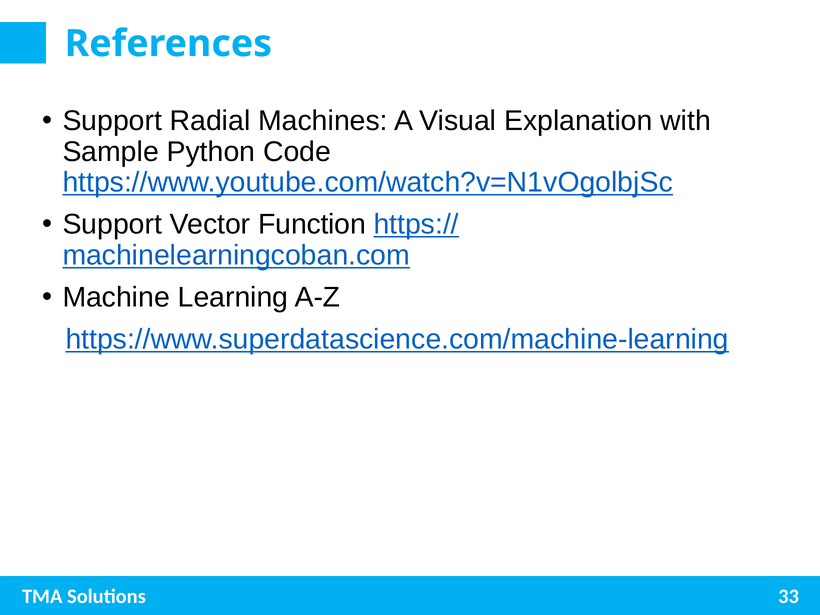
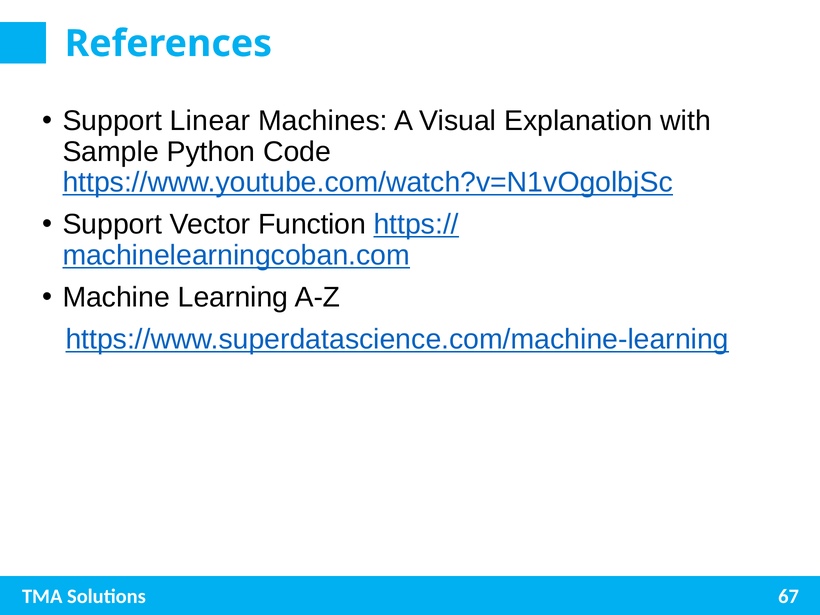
Radial: Radial -> Linear (210, 121)
33: 33 -> 67 (789, 597)
